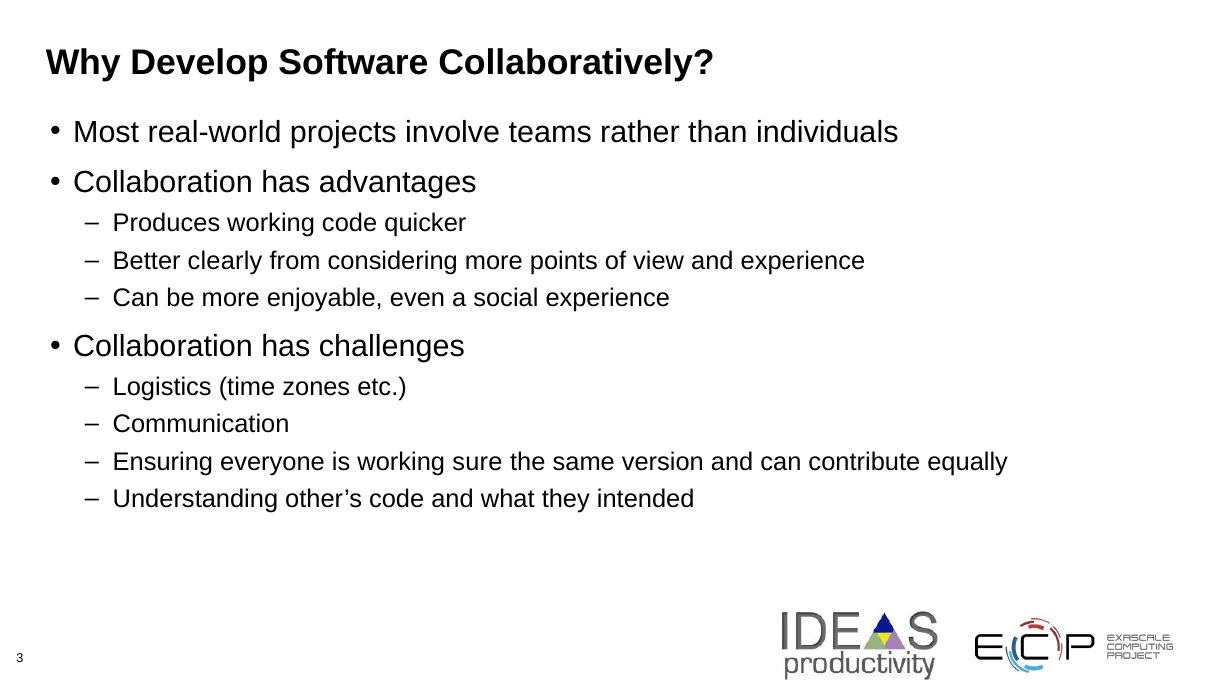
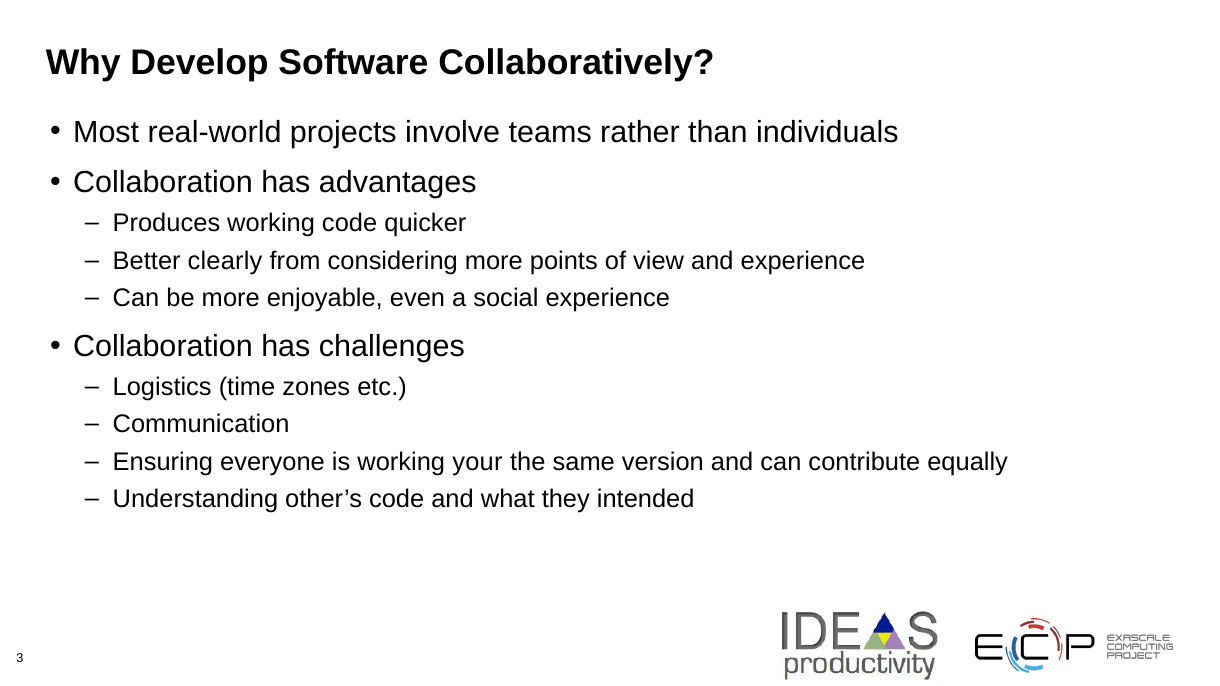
sure: sure -> your (477, 462)
